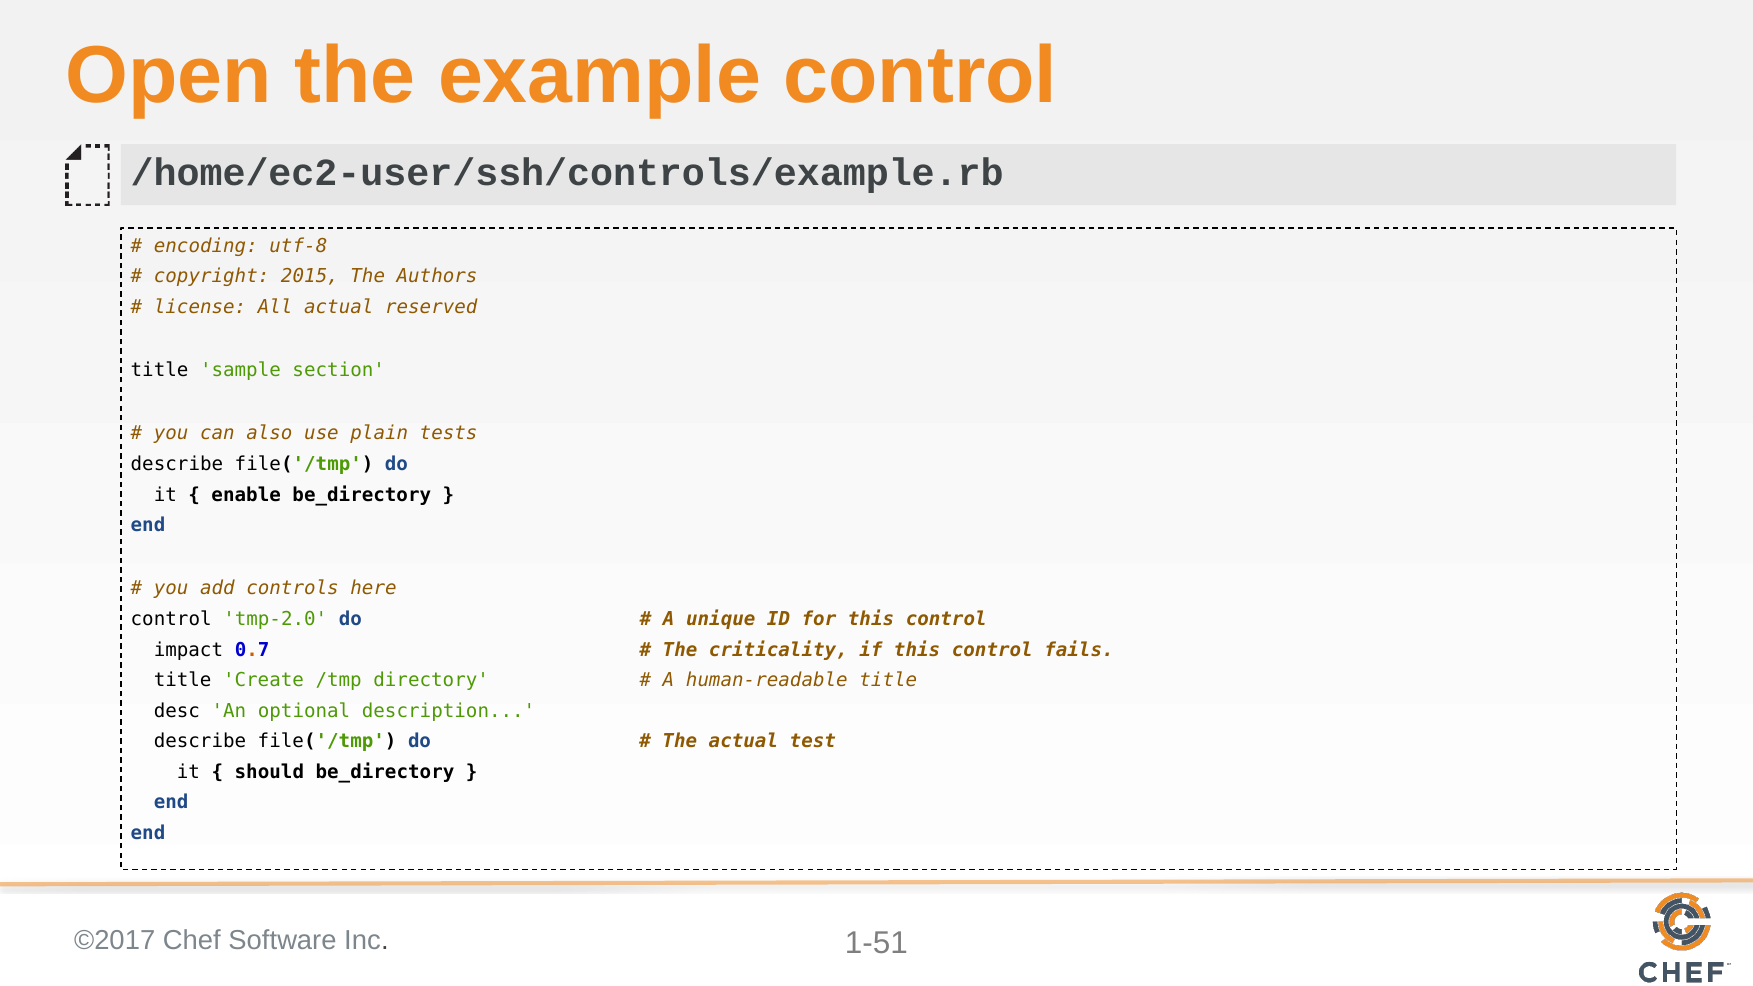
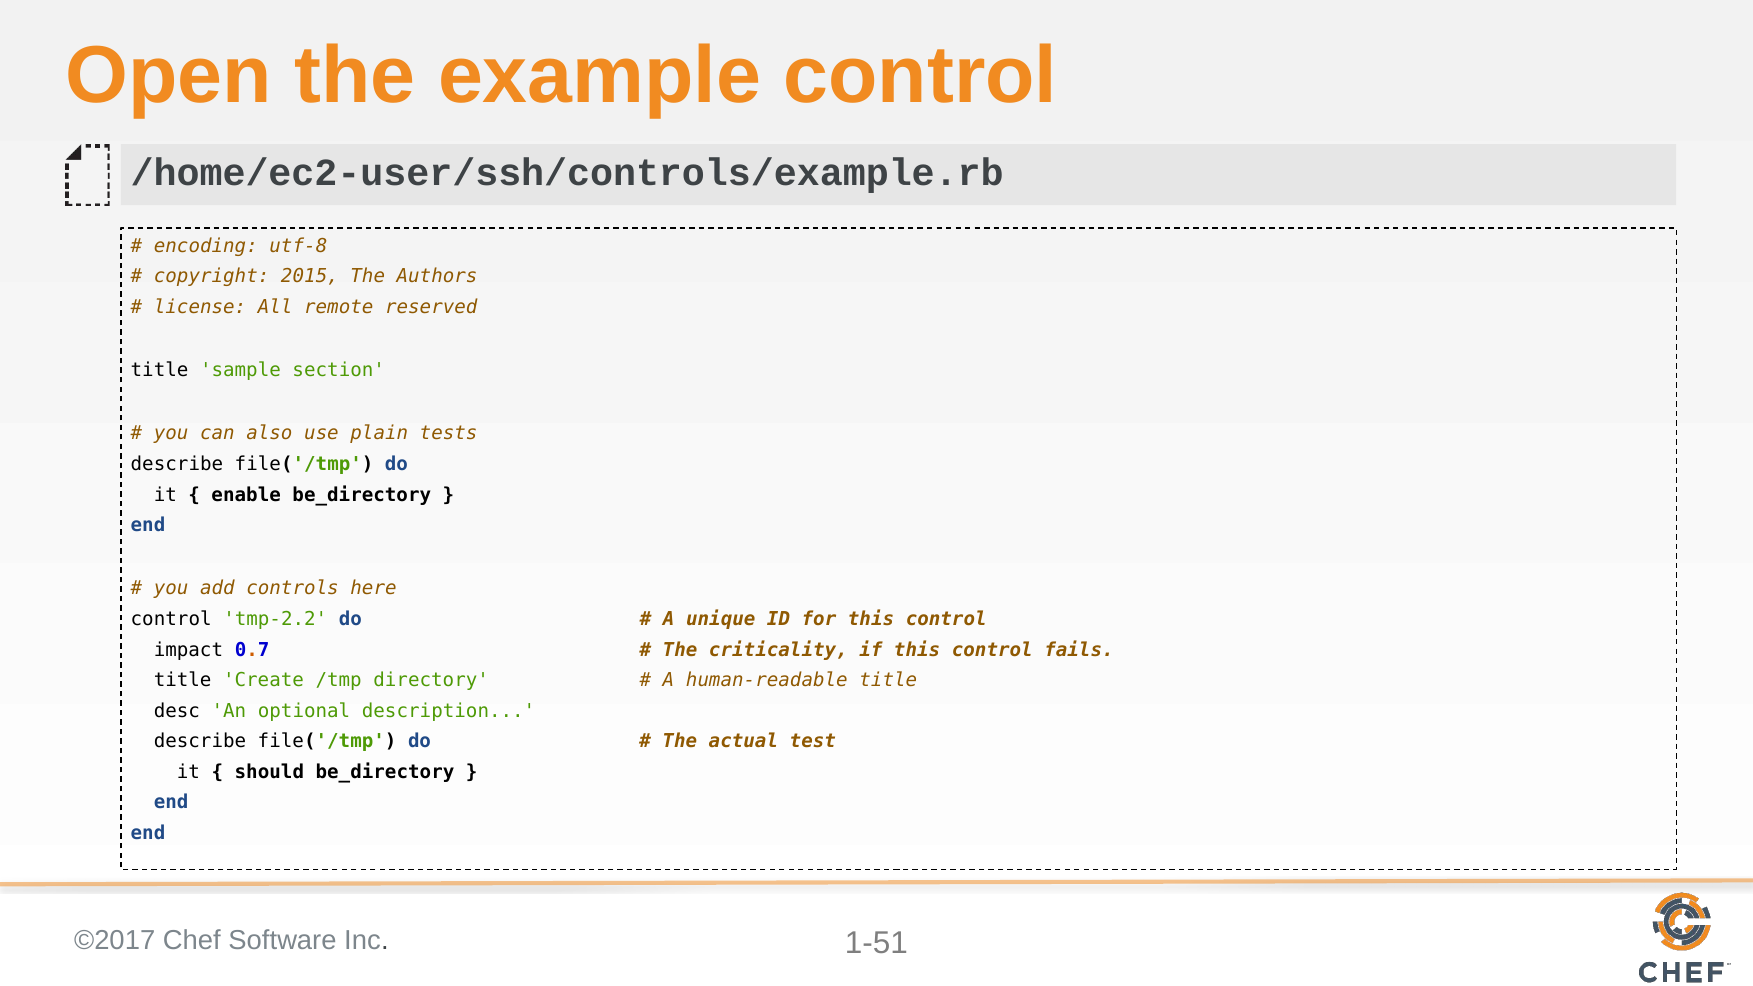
All actual: actual -> remote (339, 307)
tmp-2.0: tmp-2.0 -> tmp-2.2 (275, 619)
